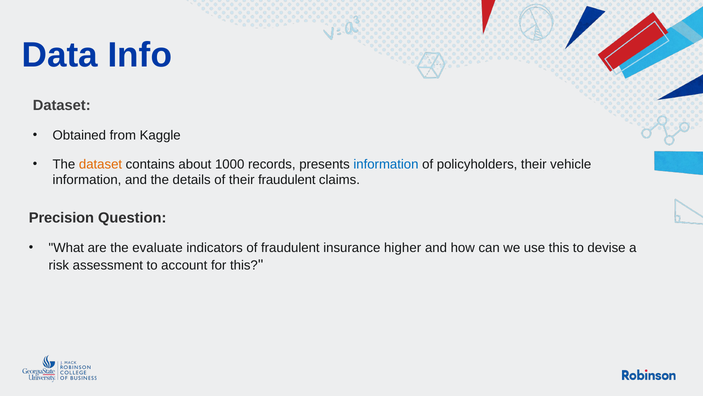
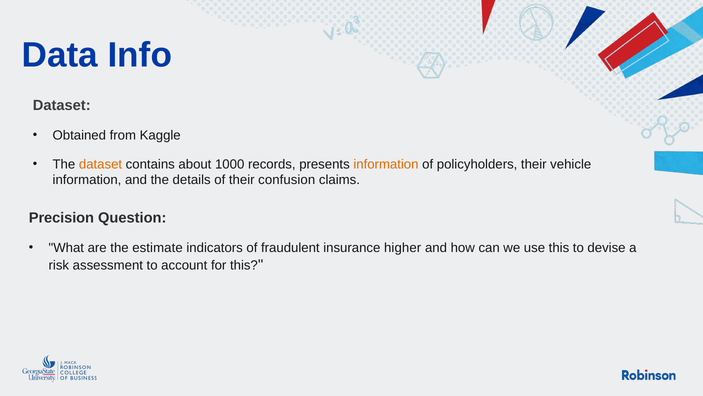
information colour: blue -> orange (386, 164)
their fraudulent: fraudulent -> confusion (287, 180)
evaluate: evaluate -> estimate (157, 248)
